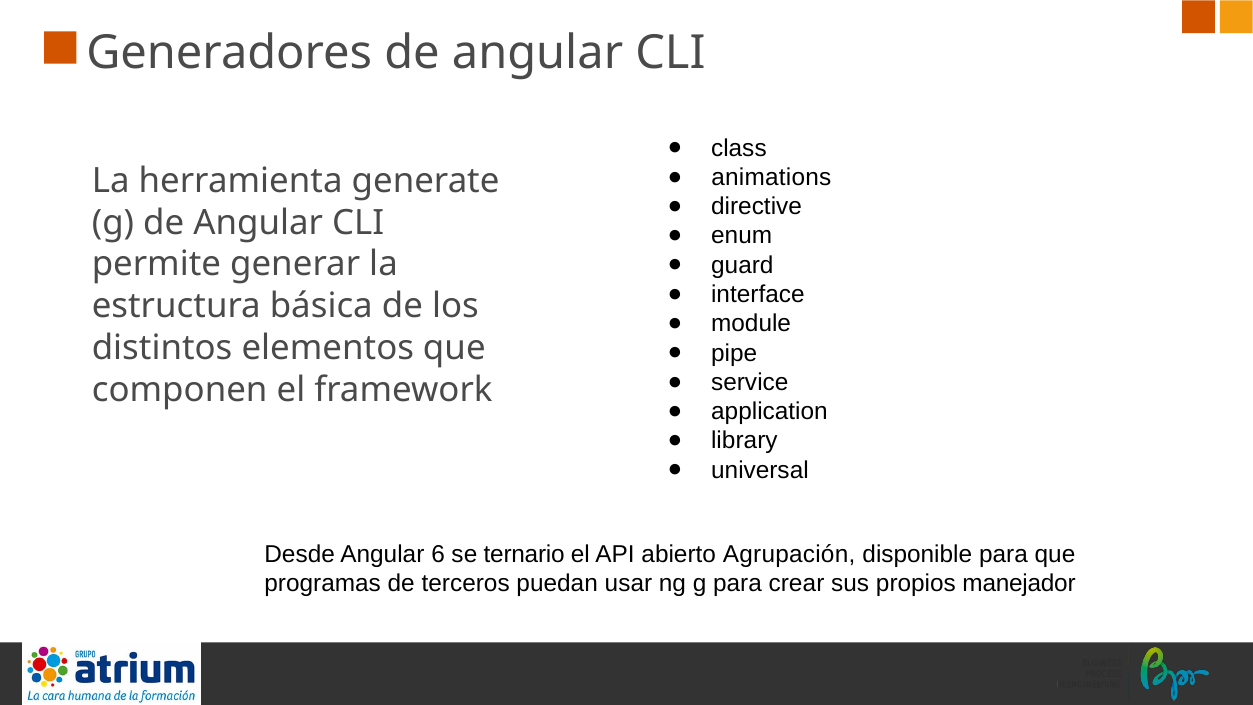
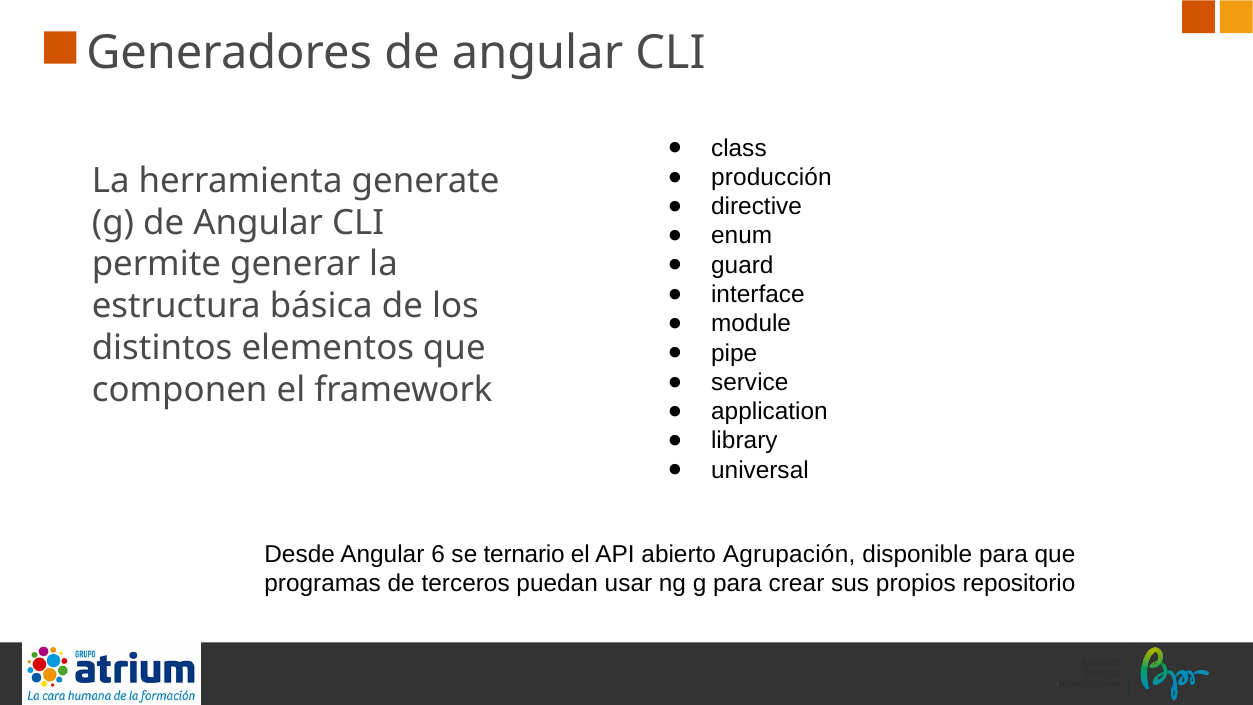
animations: animations -> producción (771, 177)
manejador: manejador -> repositorio (1019, 584)
